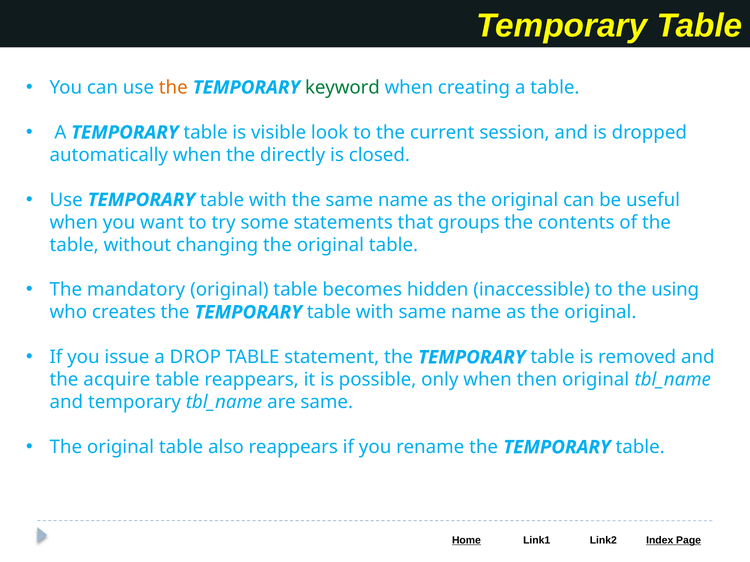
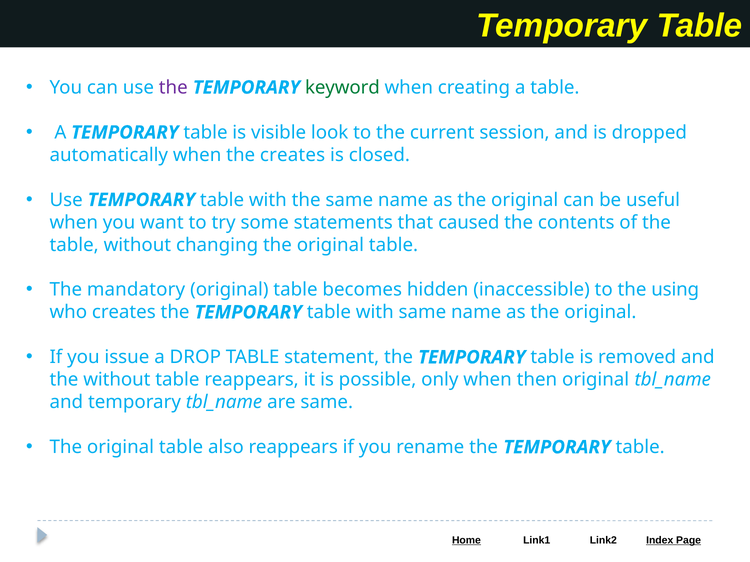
the colour: orange -> purple (173, 88)
the directly: directly -> creates (293, 155)
groups: groups -> caused (469, 223)
the acquire: acquire -> without (117, 380)
